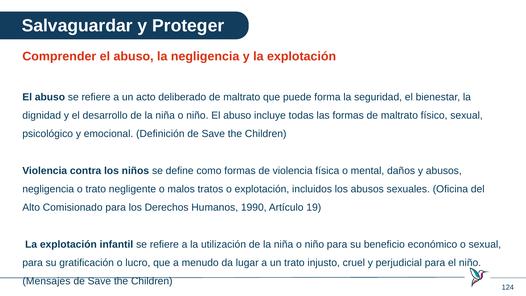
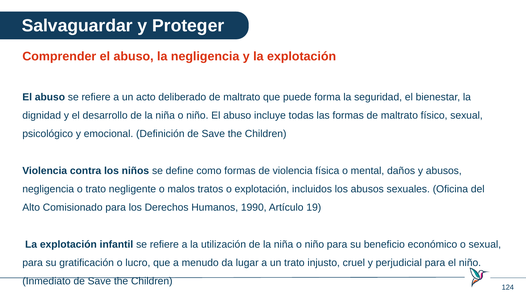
Mensajes: Mensajes -> Inmediato (47, 281)
